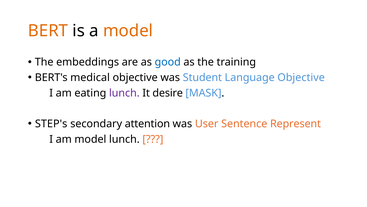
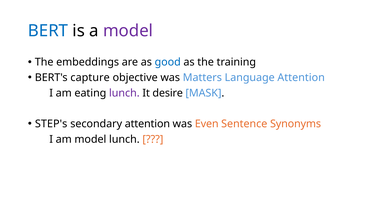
BERT colour: orange -> blue (48, 31)
model colour: orange -> purple (128, 31)
medical: medical -> capture (90, 77)
Student: Student -> Matters (202, 77)
Language Objective: Objective -> Attention (301, 77)
User: User -> Even (207, 123)
Represent: Represent -> Synonyms (296, 123)
